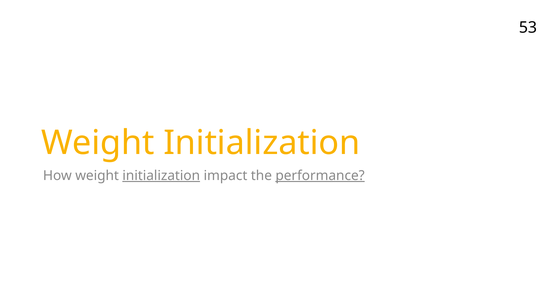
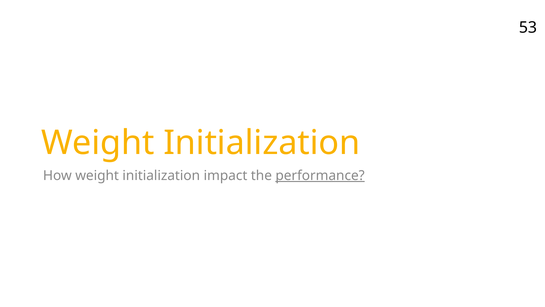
initialization underline: present -> none (161, 175)
